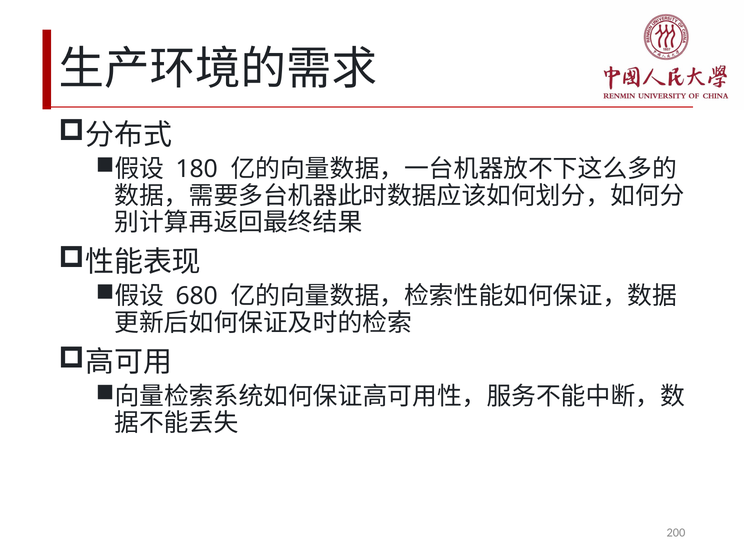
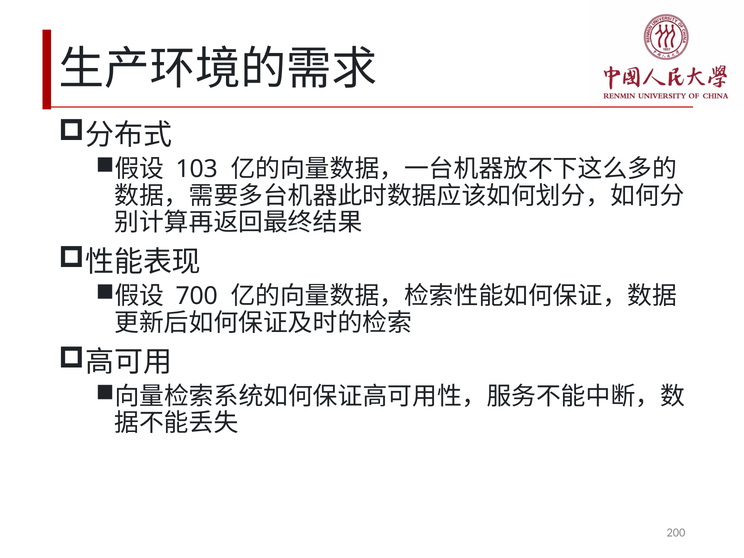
180: 180 -> 103 (197, 169)
680: 680 -> 700 (197, 296)
